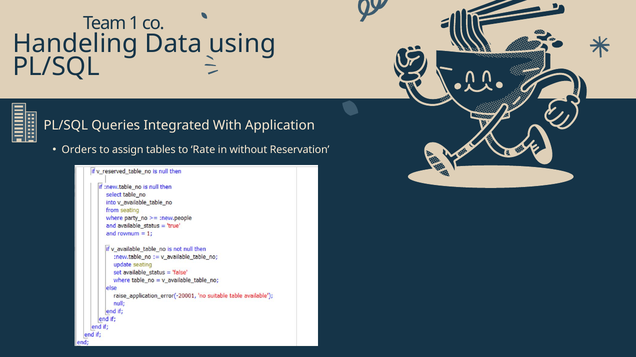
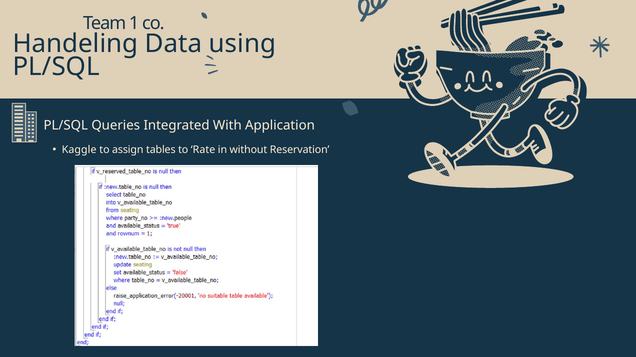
Orders: Orders -> Kaggle (79, 150)
